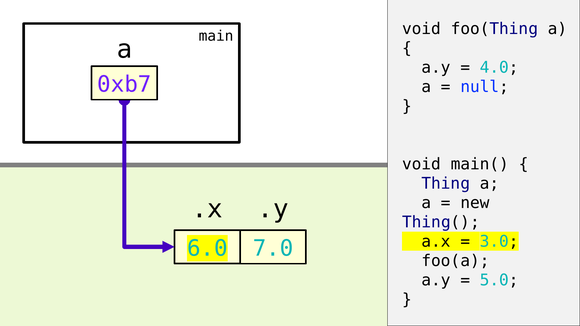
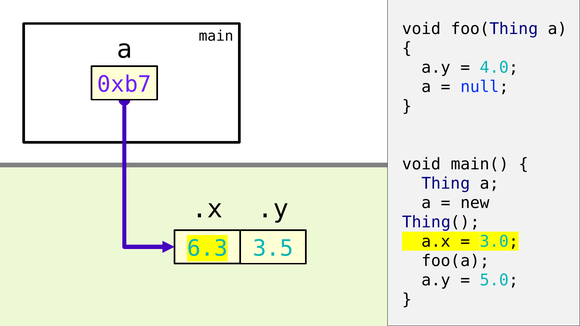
6.0: 6.0 -> 6.3 (207, 249)
7.0: 7.0 -> 3.5 (273, 249)
